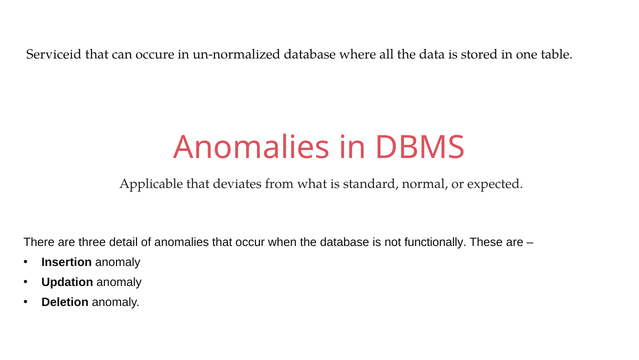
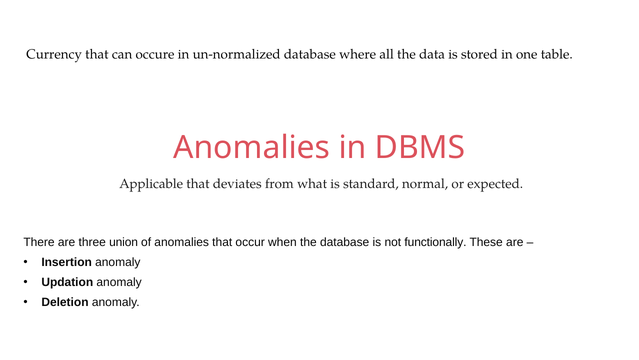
Serviceid: Serviceid -> Currency (54, 54)
detail: detail -> union (124, 242)
